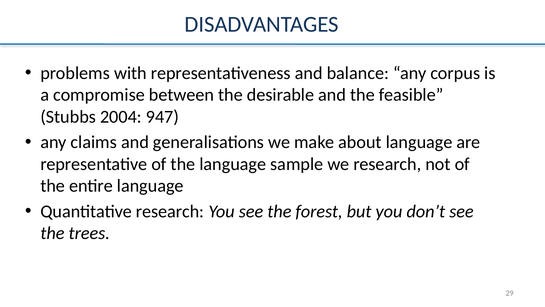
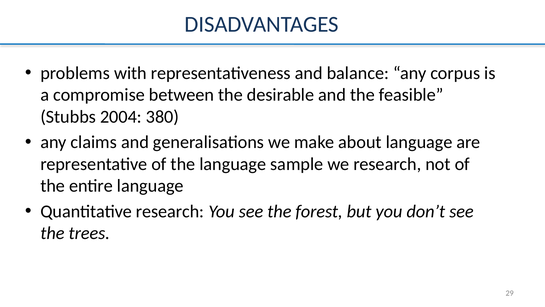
947: 947 -> 380 (162, 117)
